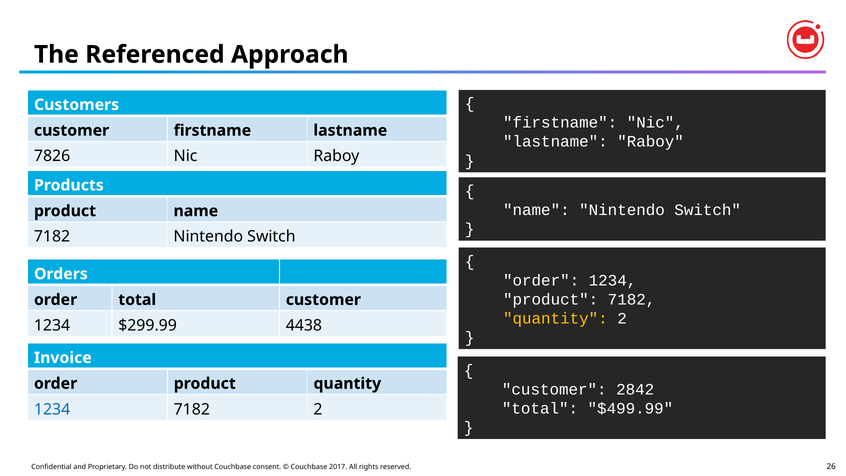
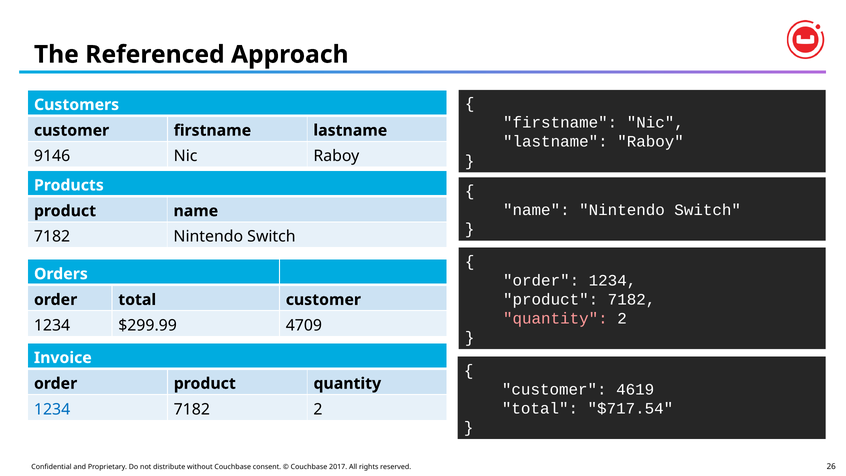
7826: 7826 -> 9146 (52, 156)
quantity colour: yellow -> pink (555, 318)
4438: 4438 -> 4709 (304, 325)
2842: 2842 -> 4619 (635, 389)
$499.99: $499.99 -> $717.54 (630, 408)
